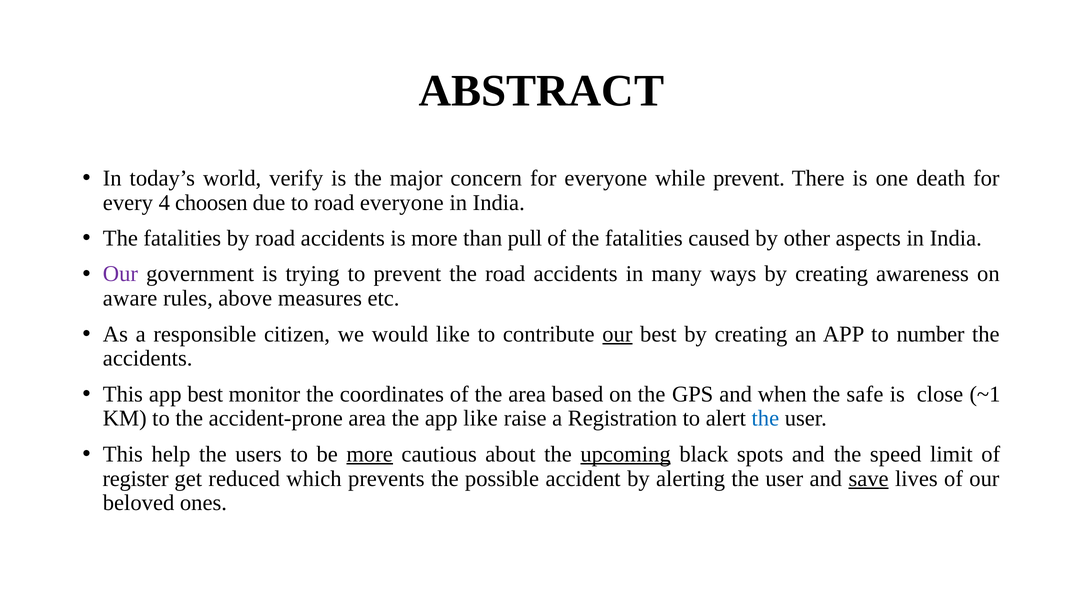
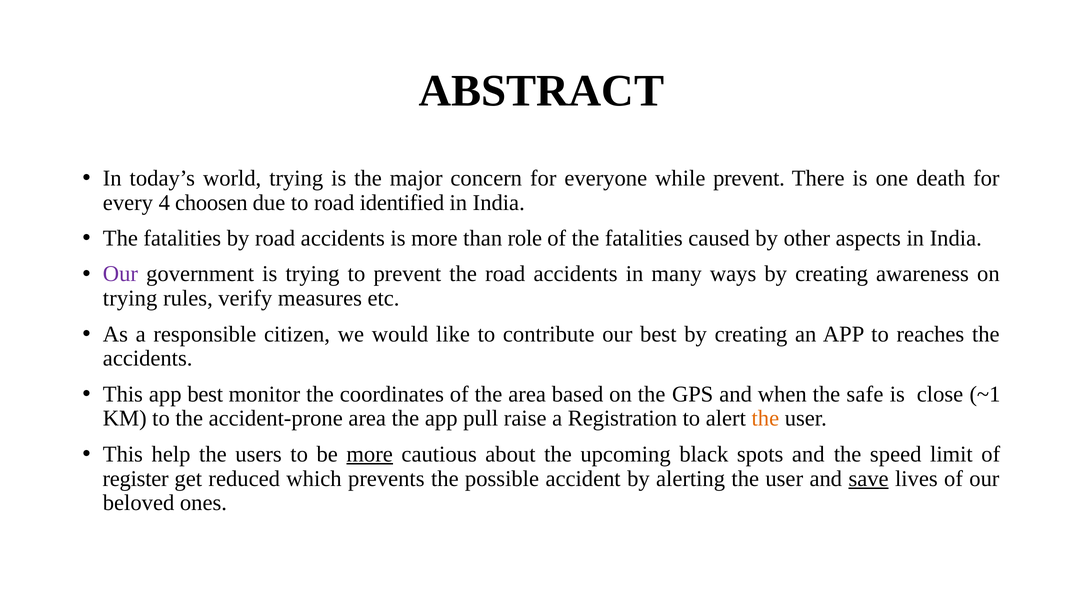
world verify: verify -> trying (296, 178)
road everyone: everyone -> identified (402, 203)
pull: pull -> role (525, 238)
aware: aware -> trying (130, 298)
above: above -> verify (245, 298)
our underline: present -> none (617, 334)
number: number -> reaches (930, 334)
app like: like -> pull (481, 419)
the colour: blue -> orange (765, 419)
upcoming underline: present -> none (626, 454)
